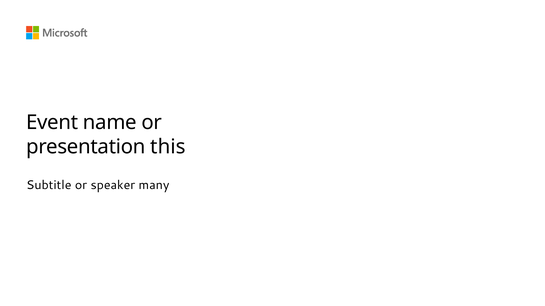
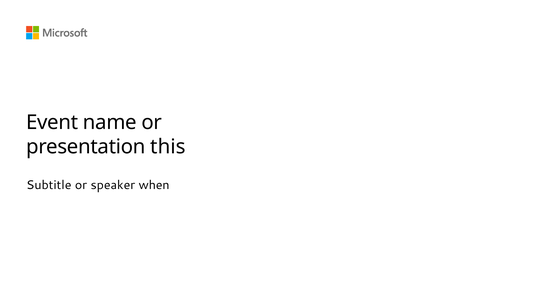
many: many -> when (154, 185)
